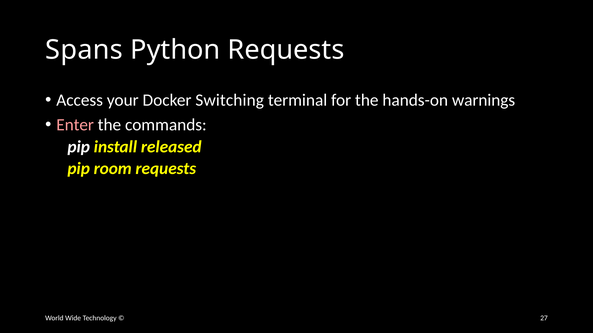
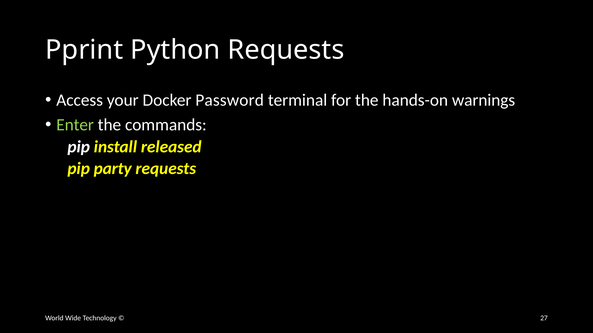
Spans: Spans -> Pprint (84, 50)
Switching: Switching -> Password (230, 100)
Enter colour: pink -> light green (75, 125)
room: room -> party (113, 169)
